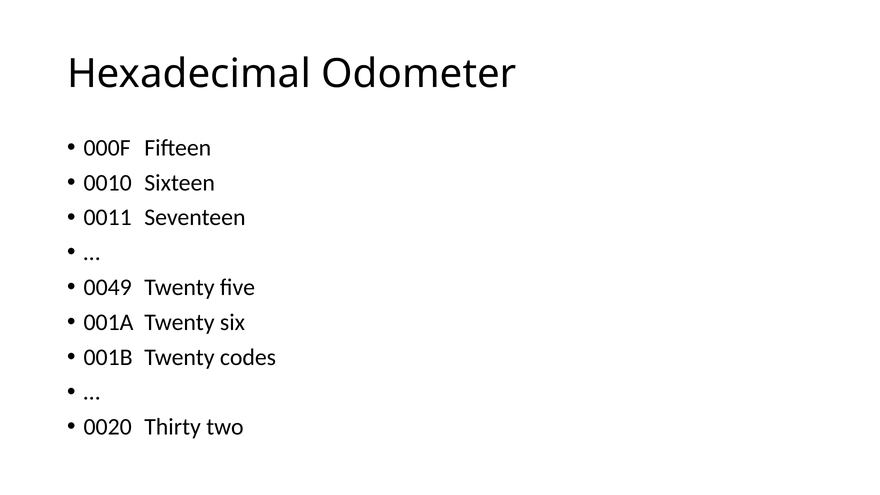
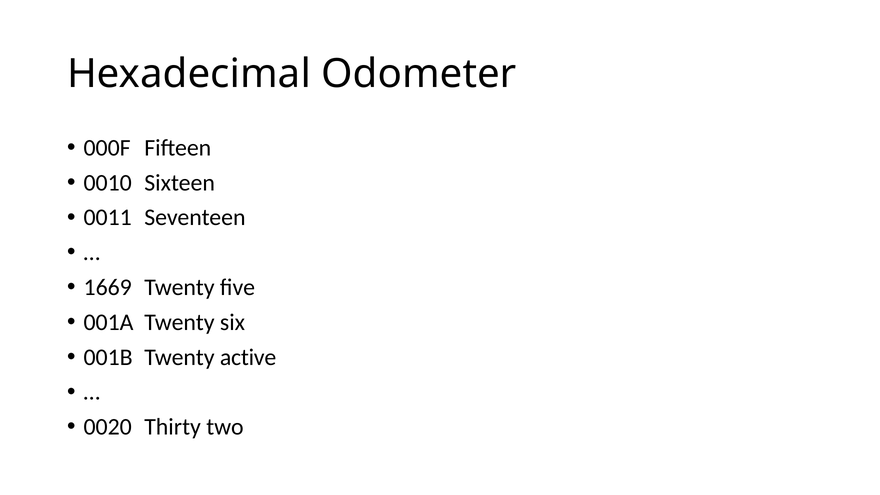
0049: 0049 -> 1669 (108, 287)
codes: codes -> active (248, 357)
